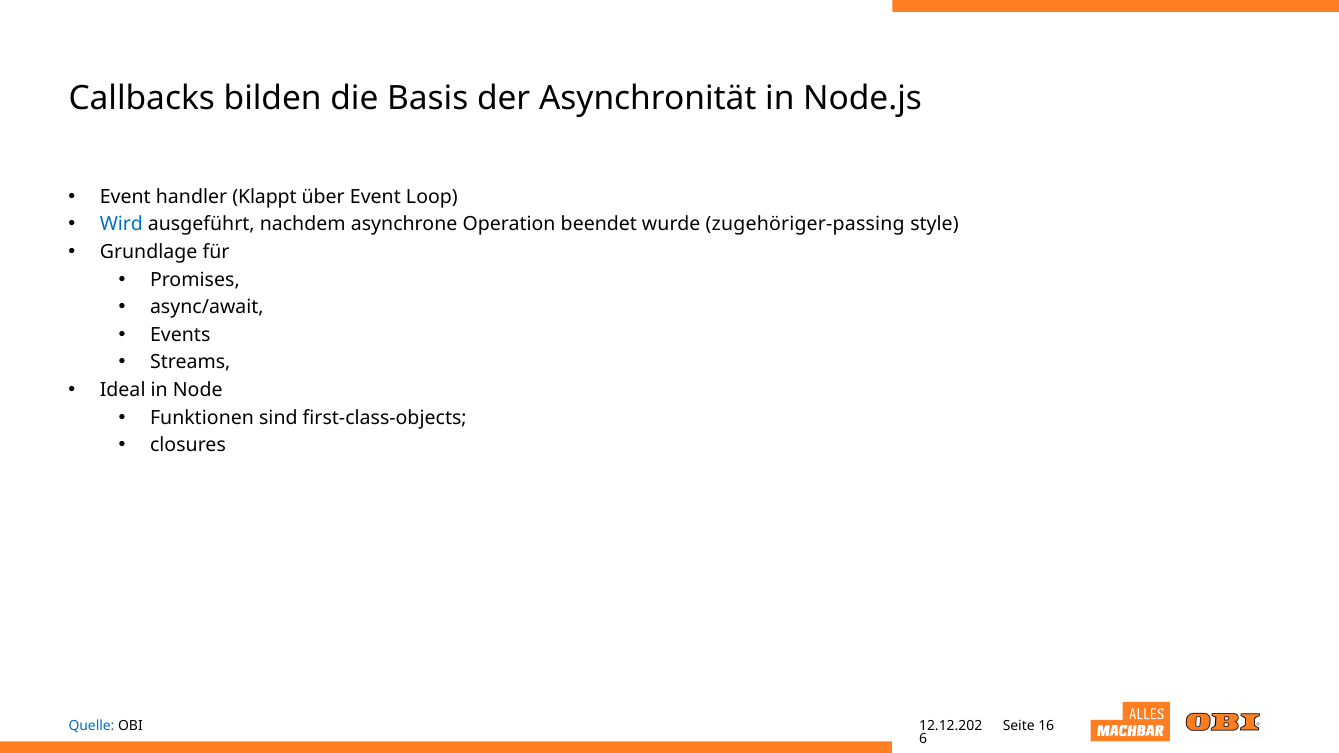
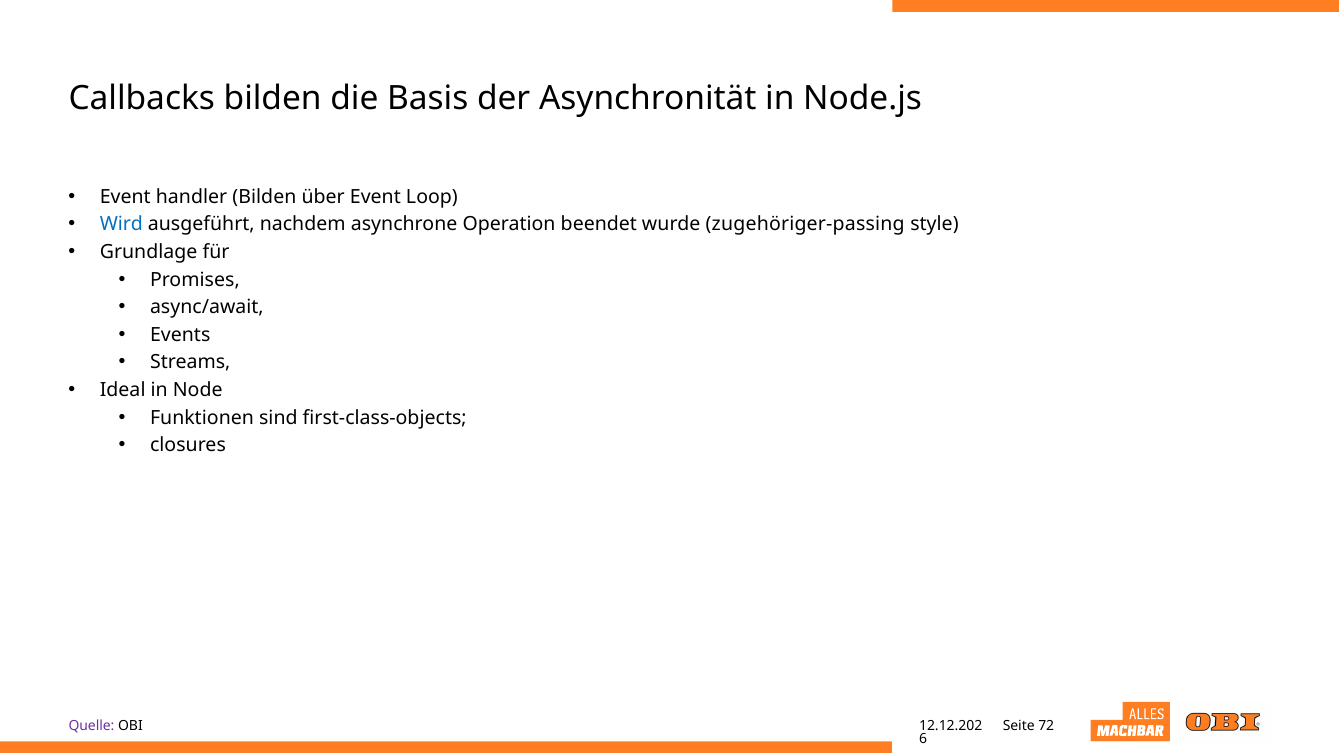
handler Klappt: Klappt -> Bilden (264, 197)
Quelle colour: blue -> purple (92, 726)
16: 16 -> 72 (1046, 726)
